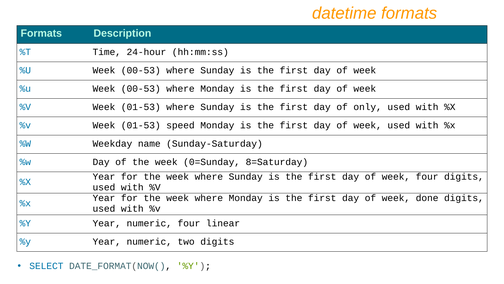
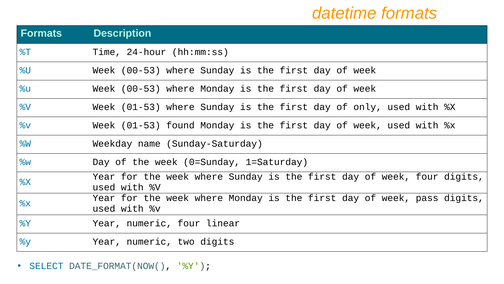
speed: speed -> found (180, 125)
8=Saturday: 8=Saturday -> 1=Saturday (277, 162)
done: done -> pass (427, 198)
